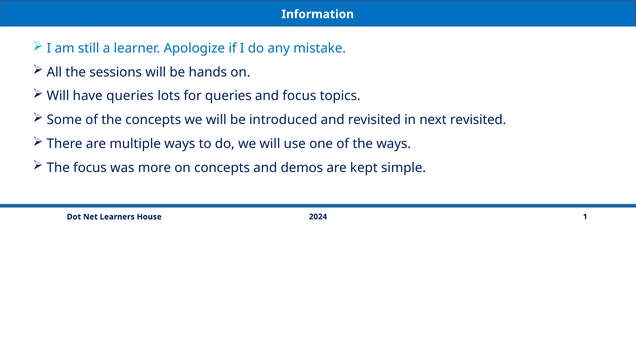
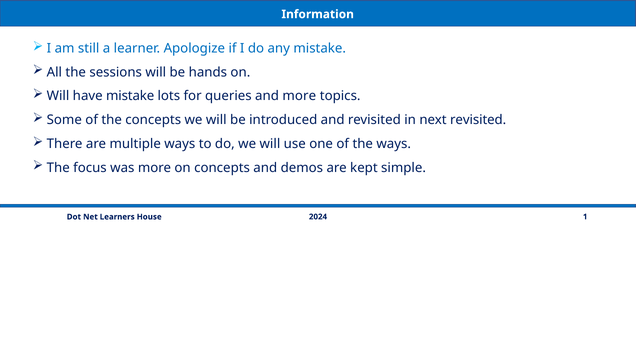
have queries: queries -> mistake (130, 96)
and focus: focus -> more (299, 96)
